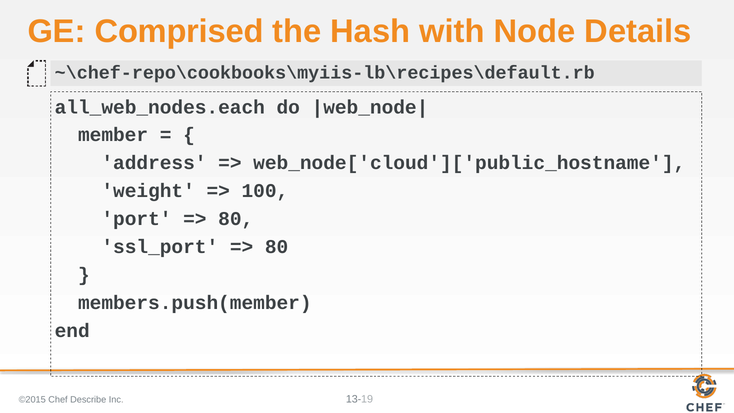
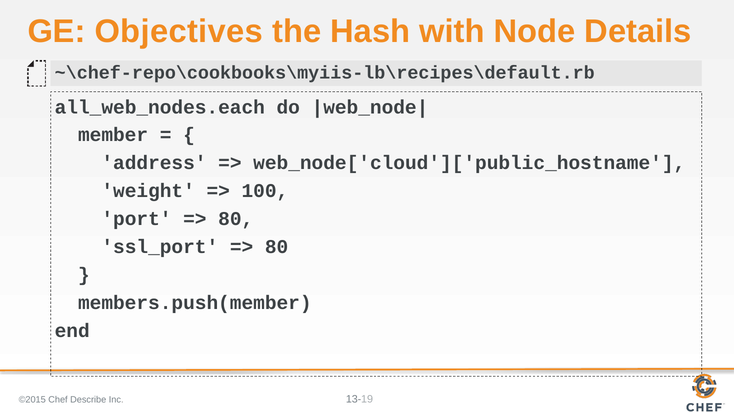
Comprised: Comprised -> Objectives (179, 31)
